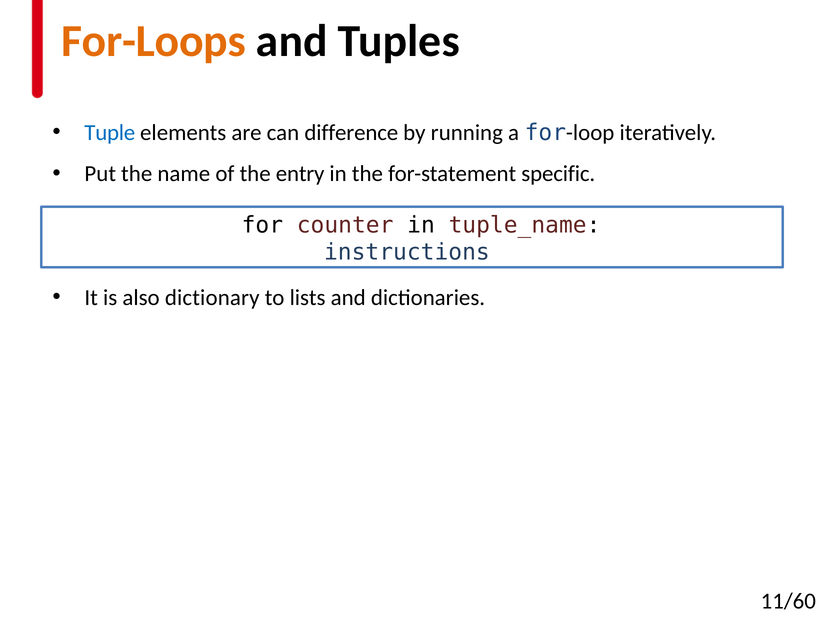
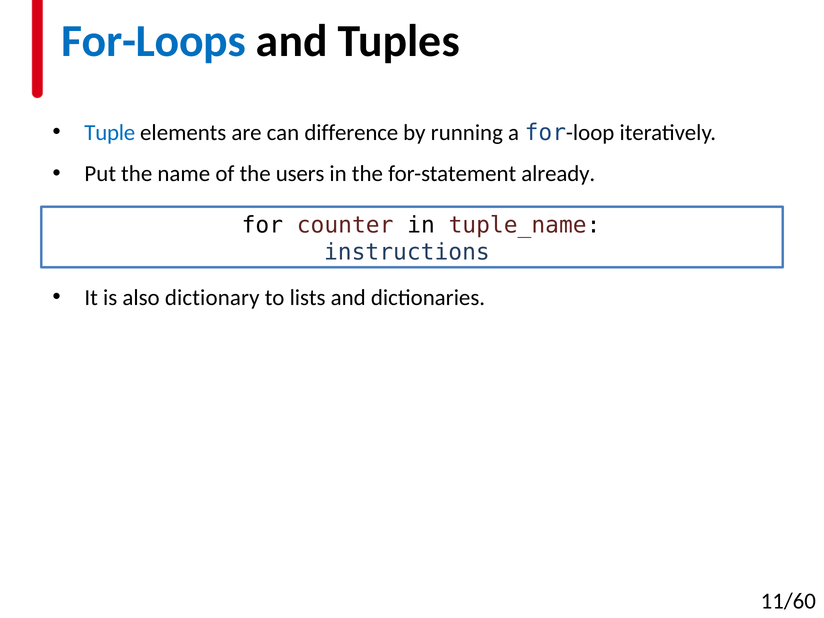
For-Loops colour: orange -> blue (154, 41)
entry: entry -> users (300, 174)
specific: specific -> already (558, 174)
